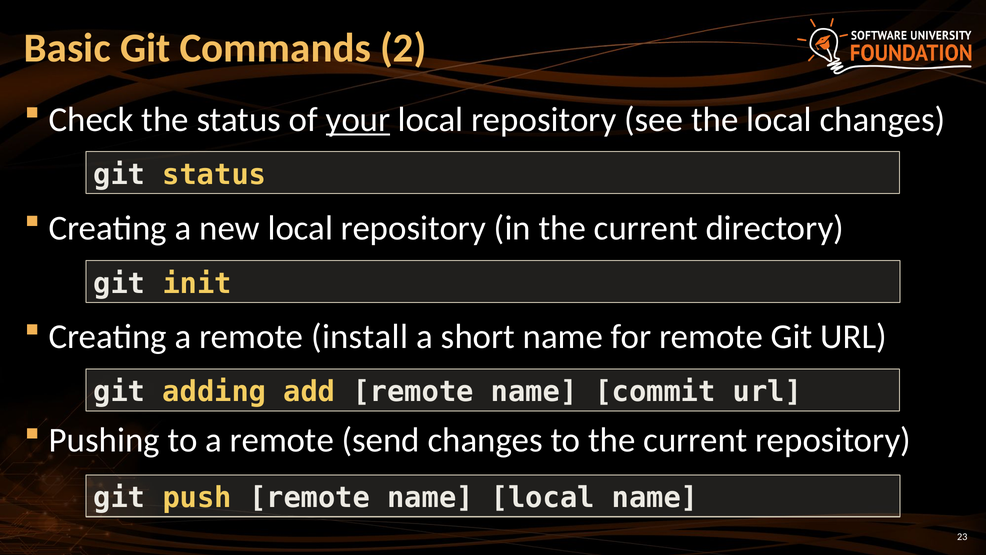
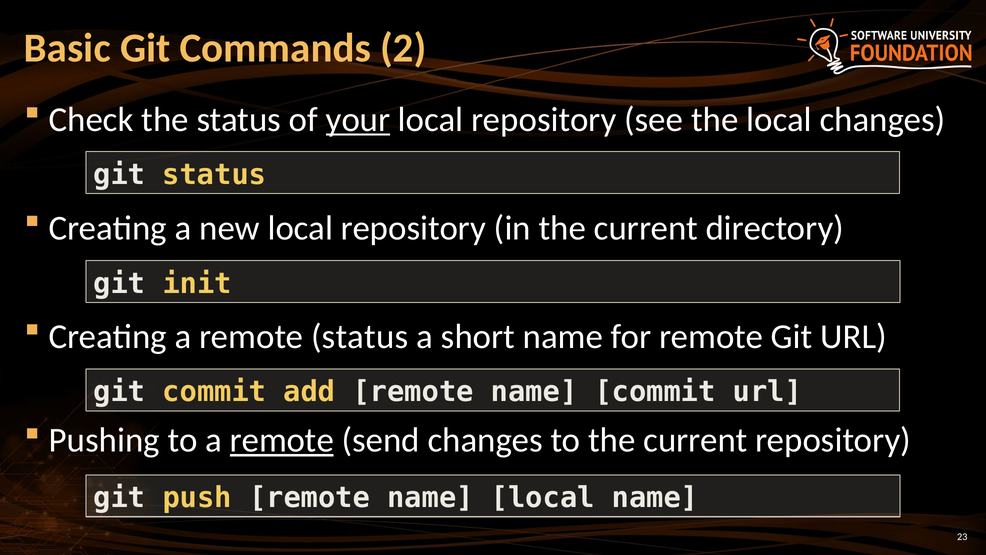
remote install: install -> status (360, 336)
git adding: adding -> commit (214, 392)
remote underline: none -> present (282, 440)
